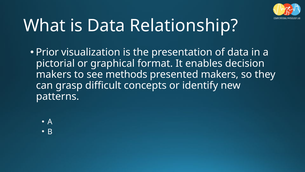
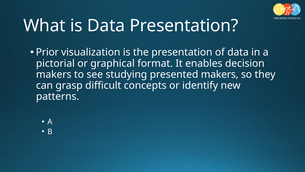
Data Relationship: Relationship -> Presentation (184, 26)
methods: methods -> studying (126, 74)
